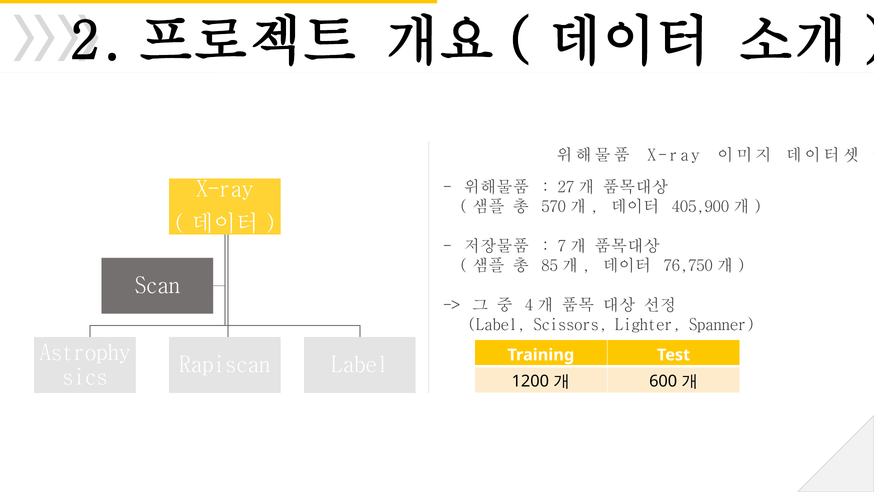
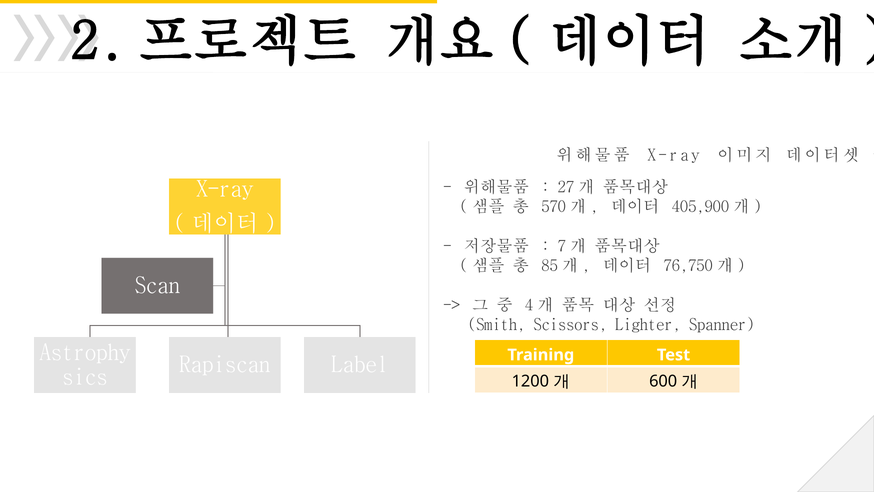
Label: Label -> Smith (497, 325)
